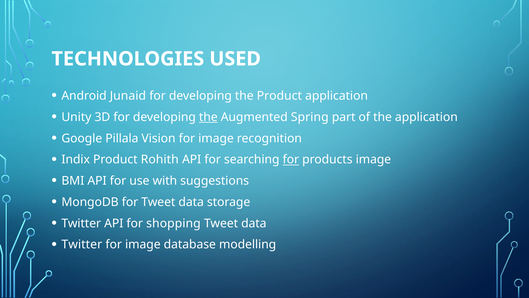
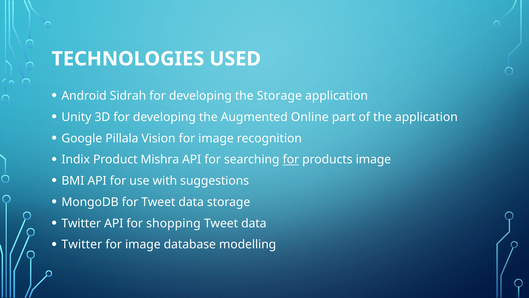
Junaid: Junaid -> Sidrah (128, 96)
the Product: Product -> Storage (279, 96)
the underline: present -> none (208, 117)
Spring: Spring -> Online (310, 117)
Rohith: Rohith -> Mishra (160, 159)
